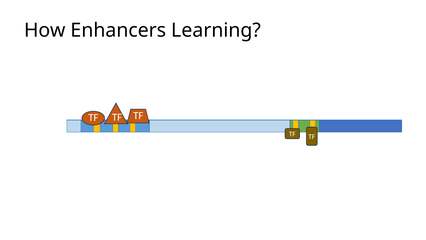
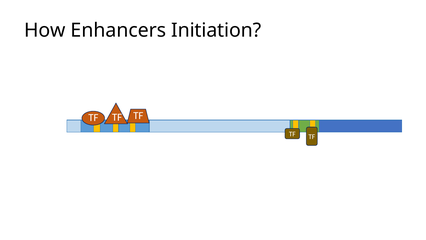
Learning: Learning -> Initiation (216, 30)
